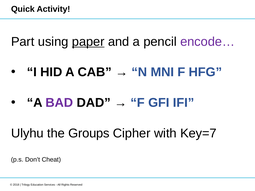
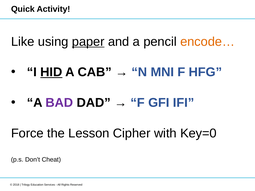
Part: Part -> Like (23, 42)
encode… colour: purple -> orange (208, 42)
HID underline: none -> present (51, 72)
Ulyhu: Ulyhu -> Force (27, 133)
Groups: Groups -> Lesson (89, 133)
Key=7: Key=7 -> Key=0 (198, 133)
